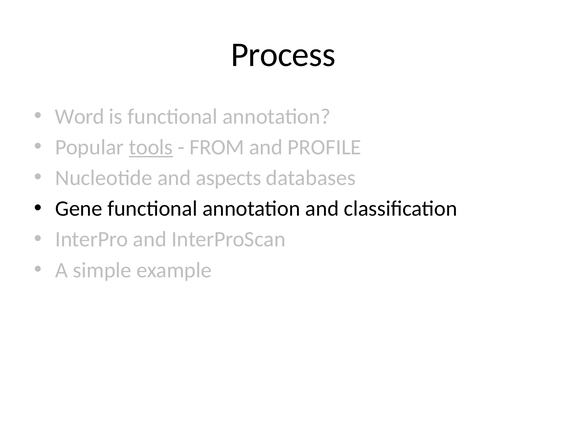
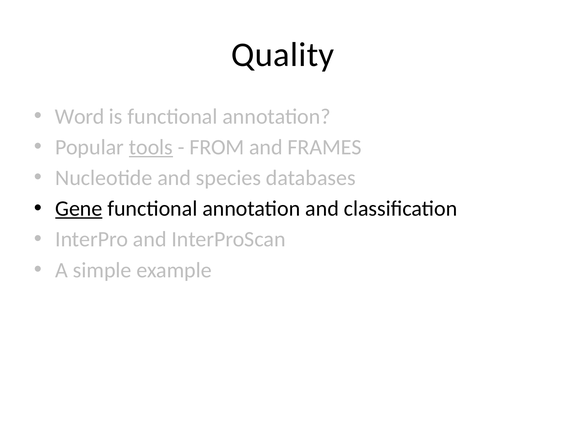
Process: Process -> Quality (283, 55)
PROFILE: PROFILE -> FRAMES (325, 147)
aspects: aspects -> species (228, 178)
Gene underline: none -> present (79, 209)
